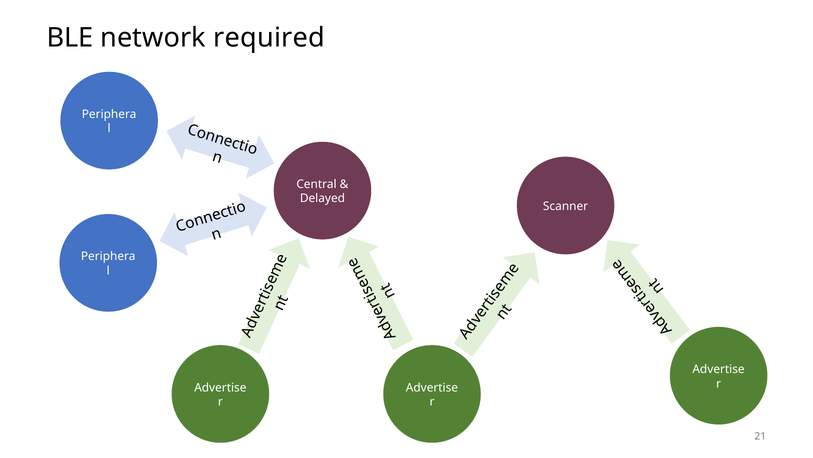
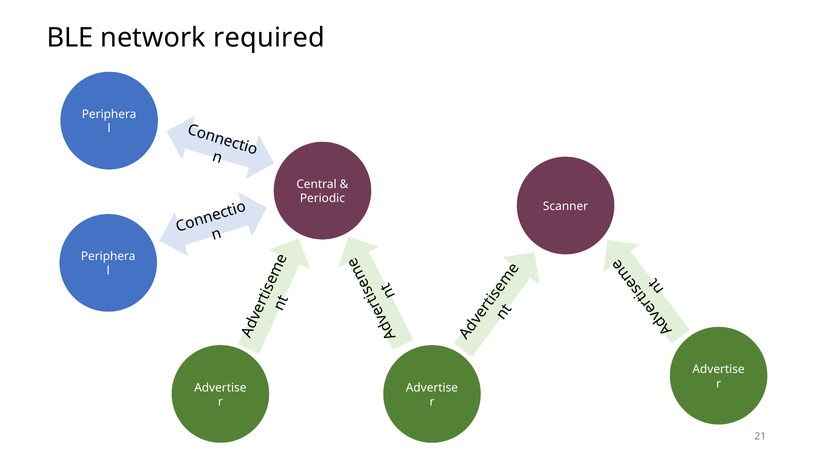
Delayed: Delayed -> Periodic (322, 198)
